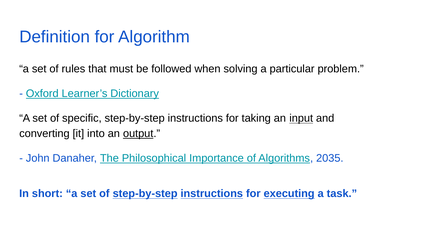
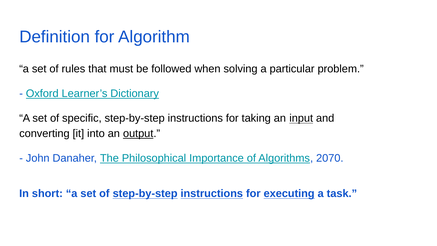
2035: 2035 -> 2070 (330, 158)
